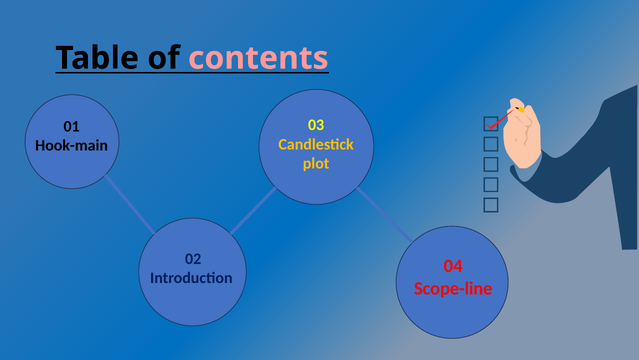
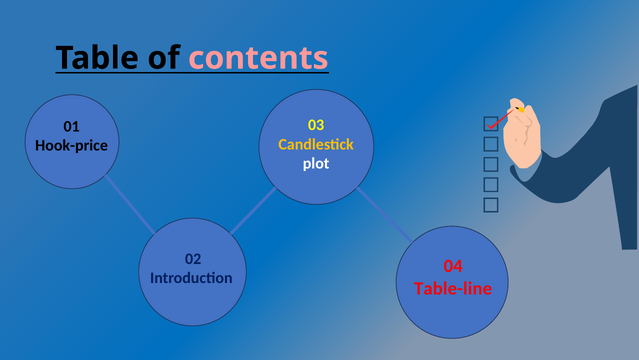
Hook-main: Hook-main -> Hook-price (72, 145)
plot colour: yellow -> white (316, 163)
Scope-line: Scope-line -> Table-line (453, 288)
